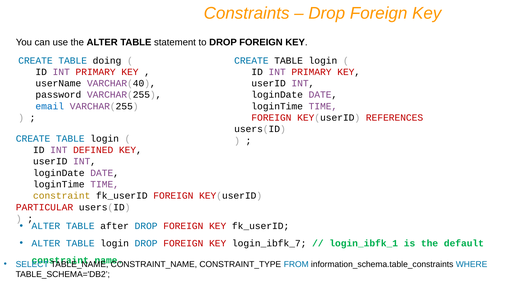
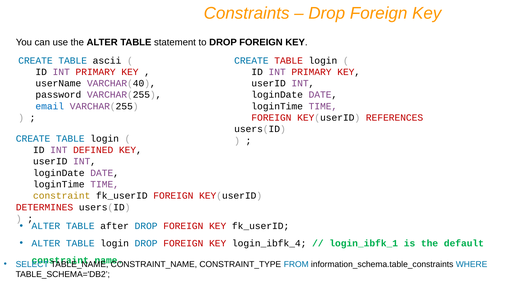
doing: doing -> ascii (107, 61)
TABLE colour: black -> red (289, 61)
PARTICULAR: PARTICULAR -> DETERMINES (45, 207)
login_ibfk_7: login_ibfk_7 -> login_ibfk_4 (269, 243)
